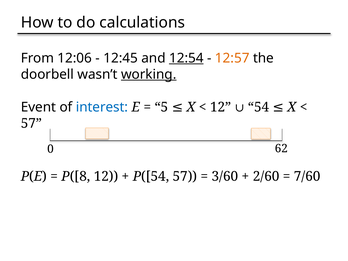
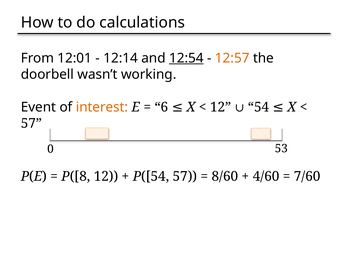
12:06: 12:06 -> 12:01 (75, 58)
12:45: 12:45 -> 12:14 (121, 58)
working underline: present -> none (149, 74)
interest colour: blue -> orange (102, 107)
5: 5 -> 6 (161, 107)
62: 62 -> 53 (281, 149)
3/60: 3/60 -> 8/60 (225, 176)
2/60: 2/60 -> 4/60 (266, 176)
